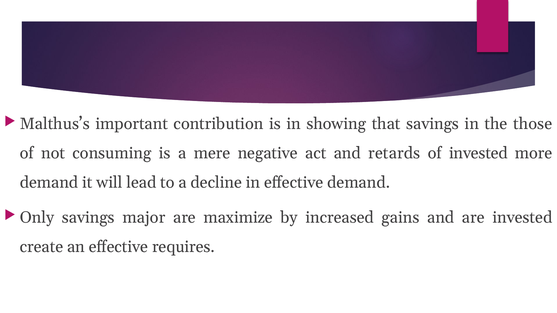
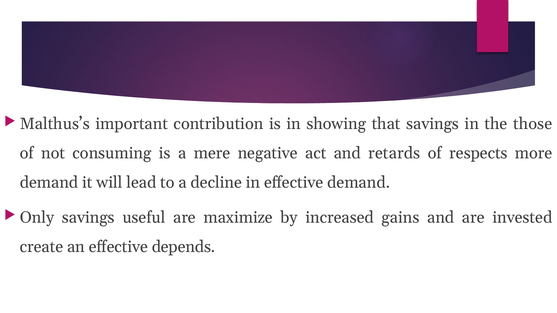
of invested: invested -> respects (478, 153)
major: major -> useful (144, 218)
requires: requires -> depends (184, 247)
